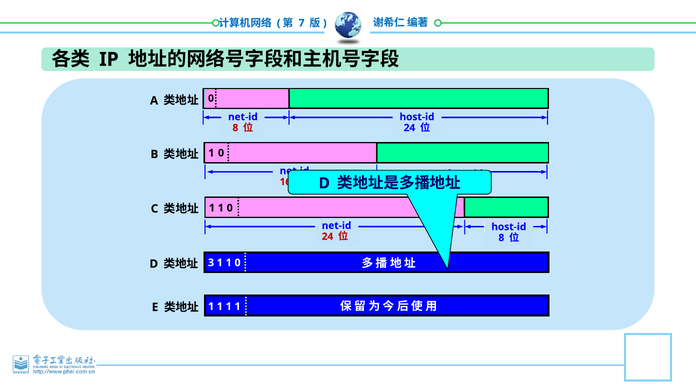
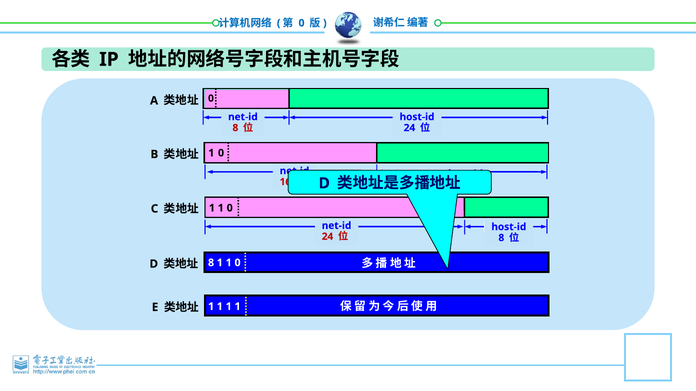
7: 7 -> 0 (302, 23)
3: 3 -> 8 (211, 263)
